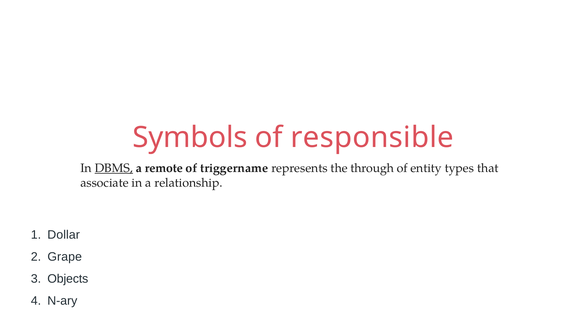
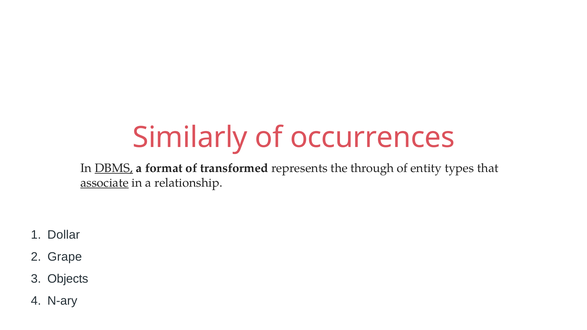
Symbols: Symbols -> Similarly (190, 138)
responsible: responsible -> occurrences (372, 138)
remote: remote -> format (164, 168)
triggername: triggername -> transformed (234, 168)
associate underline: none -> present (105, 183)
